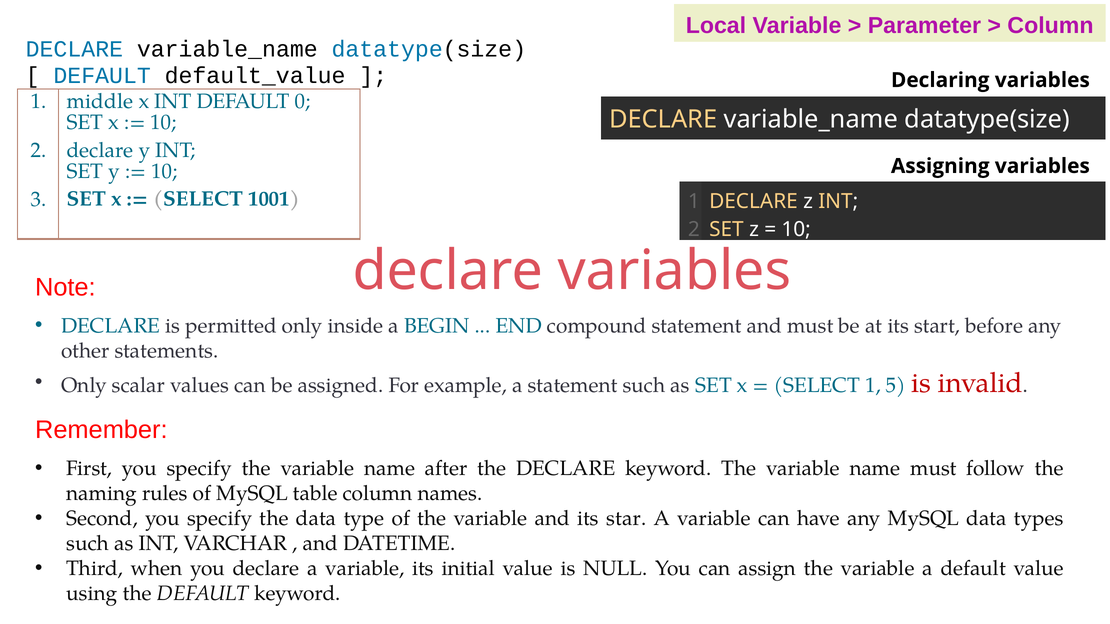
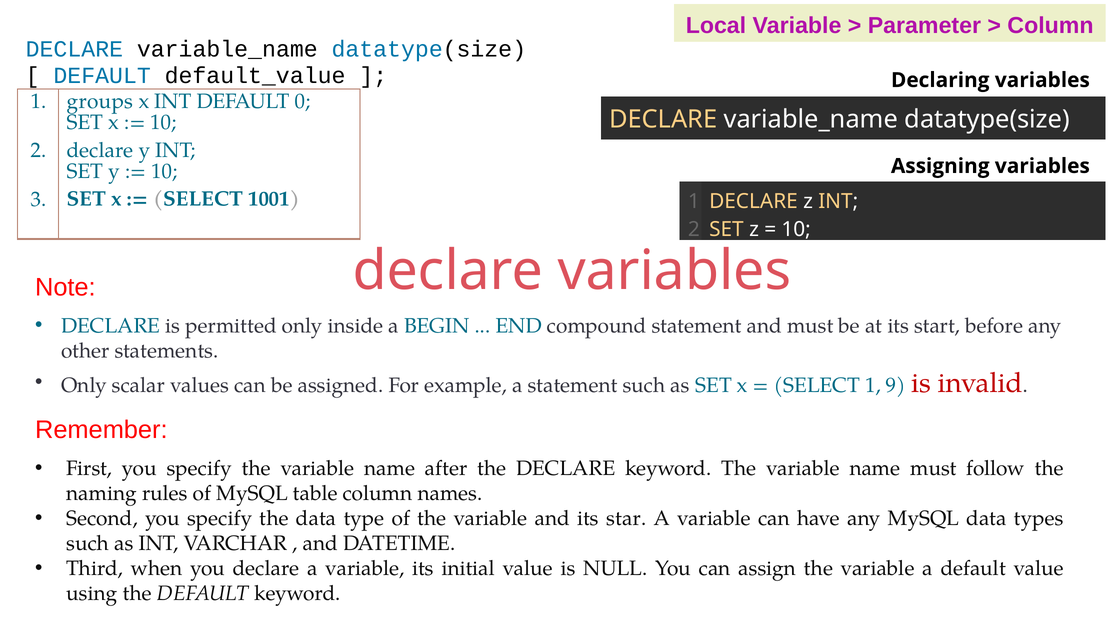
middle: middle -> groups (100, 102)
5: 5 -> 9 (896, 386)
